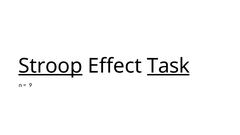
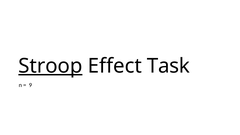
Task underline: present -> none (168, 66)
